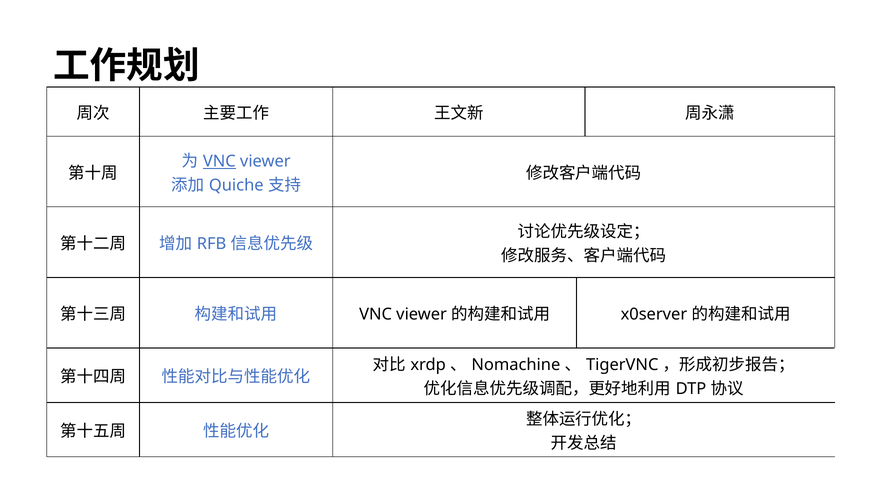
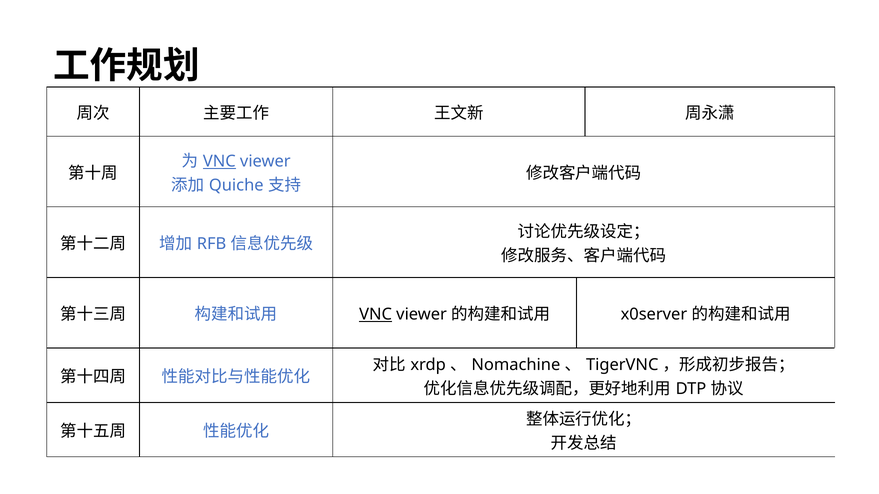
VNC underline: none -> present (376, 315)
